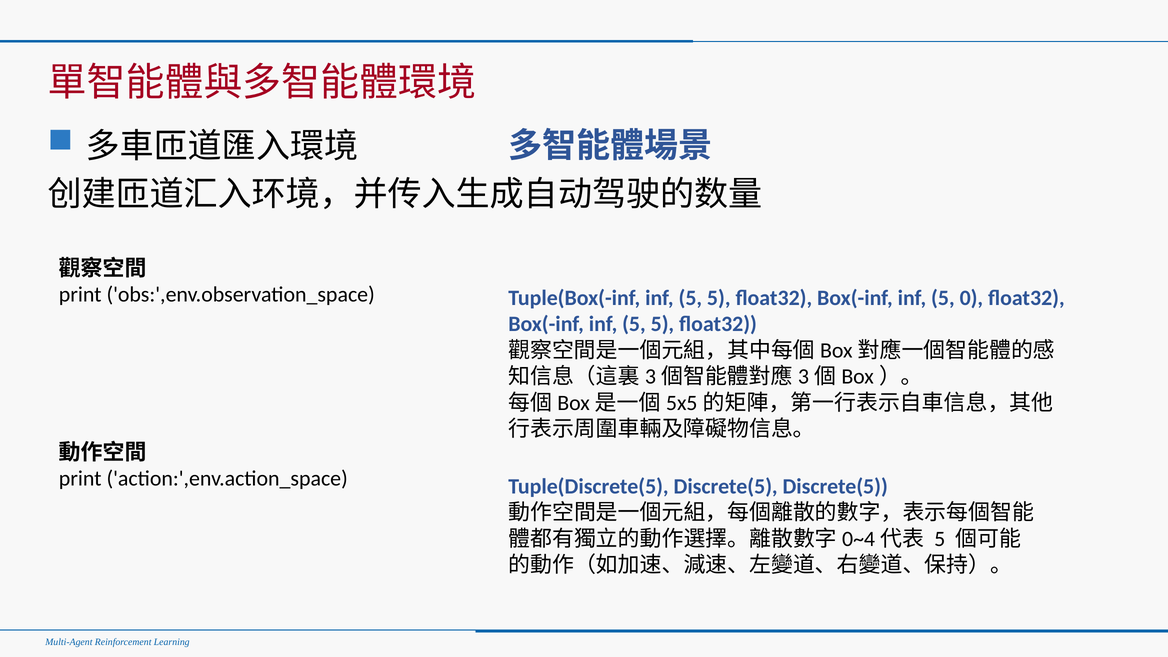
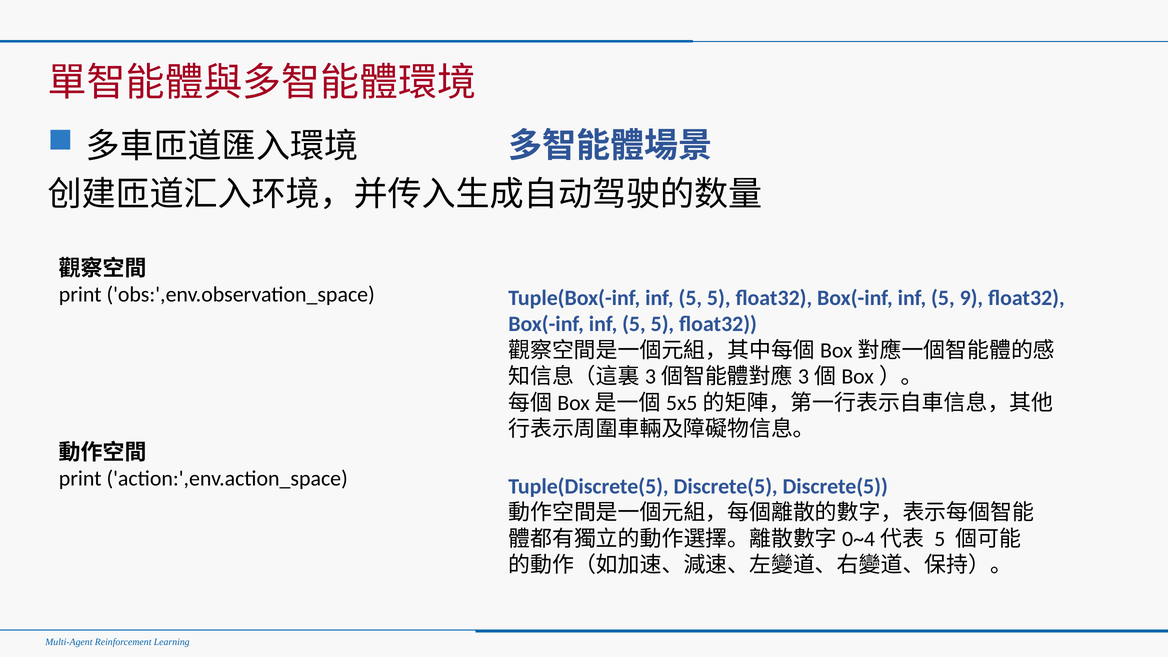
0: 0 -> 9 (971, 298)
